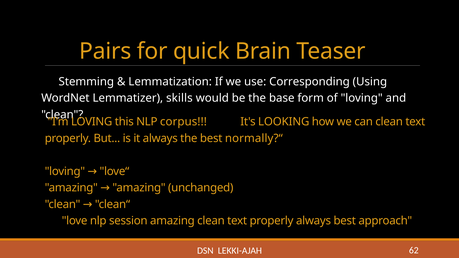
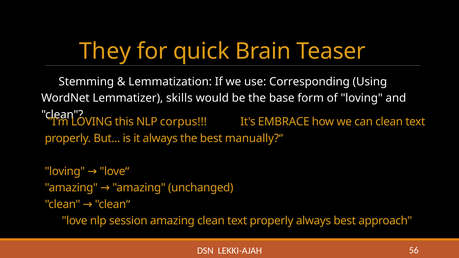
Pairs: Pairs -> They (105, 51)
LOOKING: LOOKING -> EMBRACE (284, 122)
normally?“: normally?“ -> manually?“ (254, 138)
62: 62 -> 56 (414, 251)
